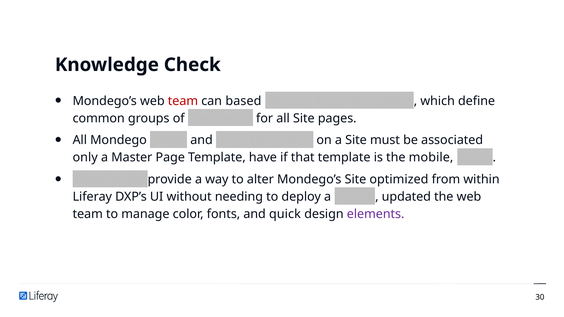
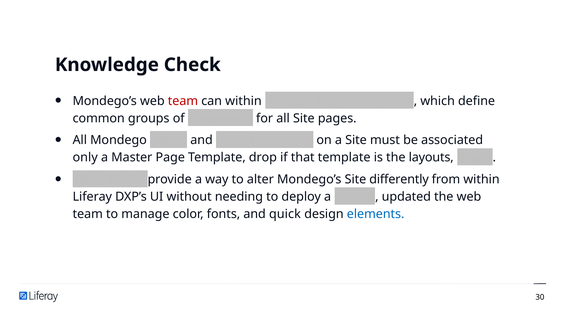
can based: based -> within (243, 101)
have: have -> drop (263, 158)
mobile: mobile -> layouts (431, 158)
optimized: optimized -> differently (399, 180)
elements colour: purple -> blue (376, 214)
